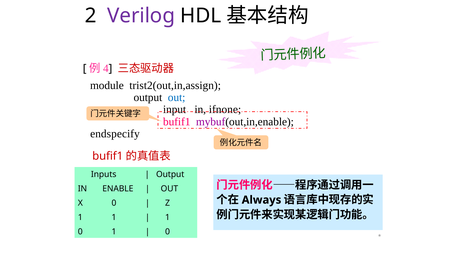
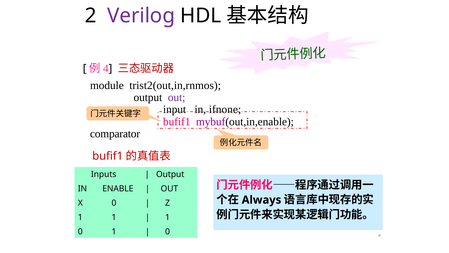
trist2(out,in,assign: trist2(out,in,assign -> trist2(out,in,rnmos (175, 85)
out colour: blue -> purple (177, 97)
endspecify: endspecify -> comparator (115, 134)
